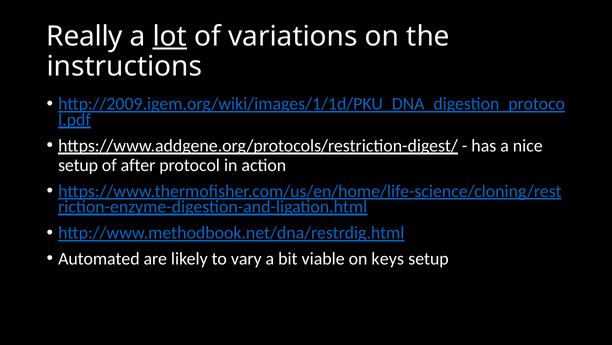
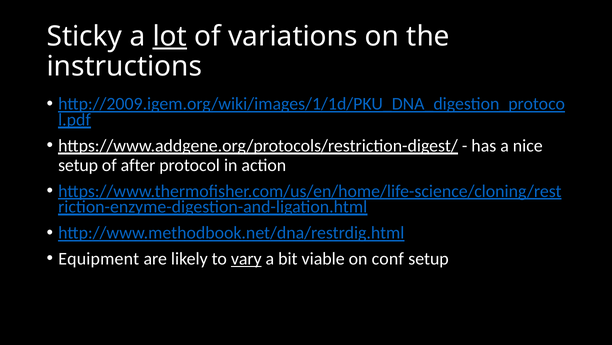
Really: Really -> Sticky (84, 36)
Automated: Automated -> Equipment (99, 258)
vary underline: none -> present (246, 258)
keys: keys -> conf (388, 258)
